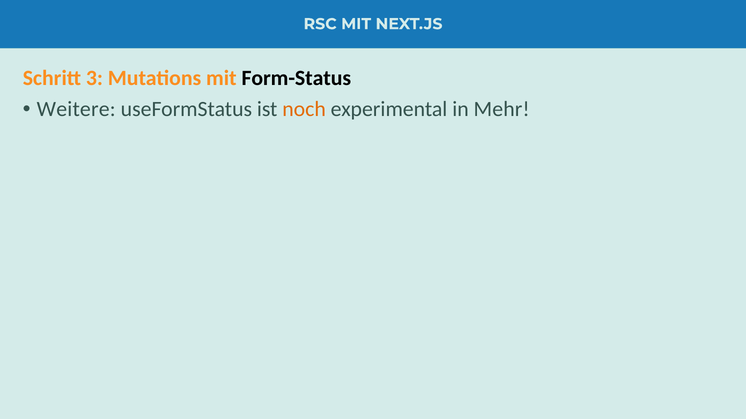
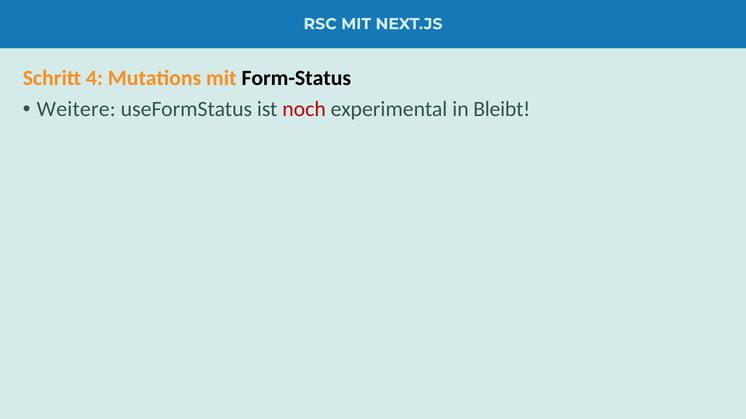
3: 3 -> 4 (94, 78)
noch colour: orange -> red (304, 109)
Mehr: Mehr -> Bleibt (502, 109)
